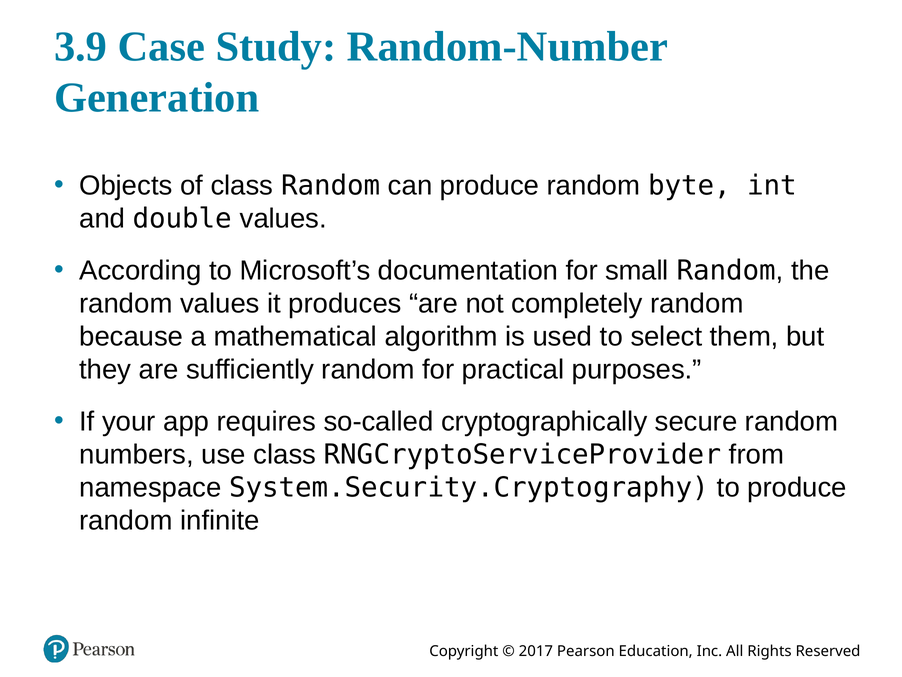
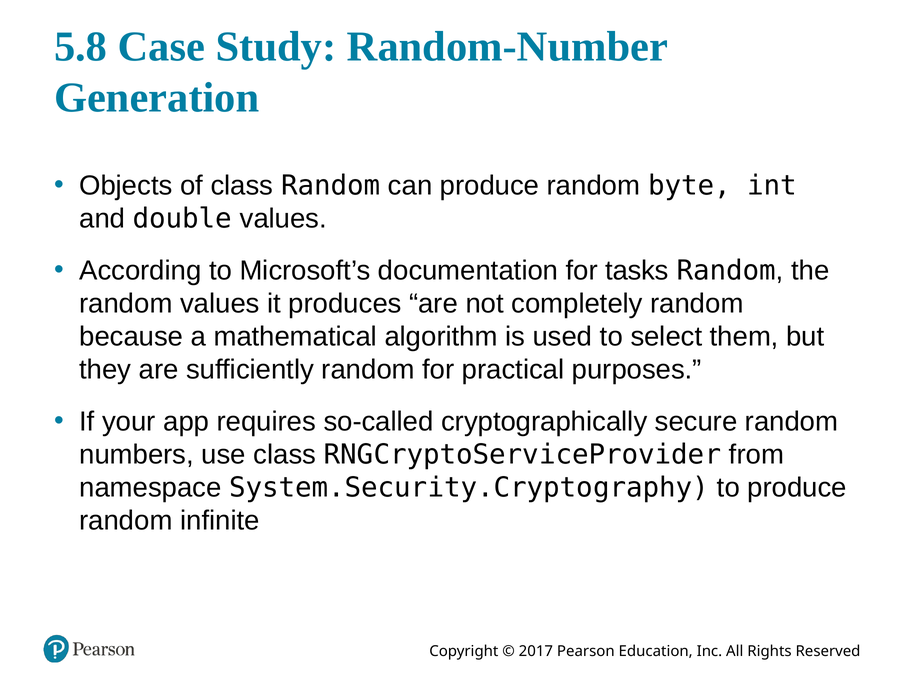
3.9: 3.9 -> 5.8 (81, 47)
small: small -> tasks (637, 270)
